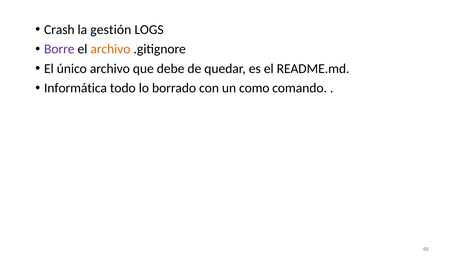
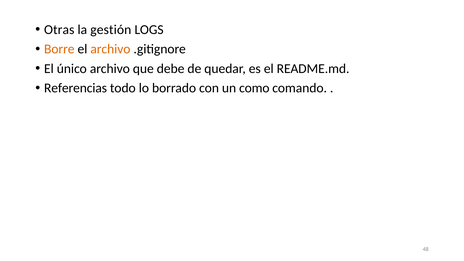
Crash: Crash -> Otras (59, 30)
Borre colour: purple -> orange (59, 49)
Informática: Informática -> Referencias (76, 88)
